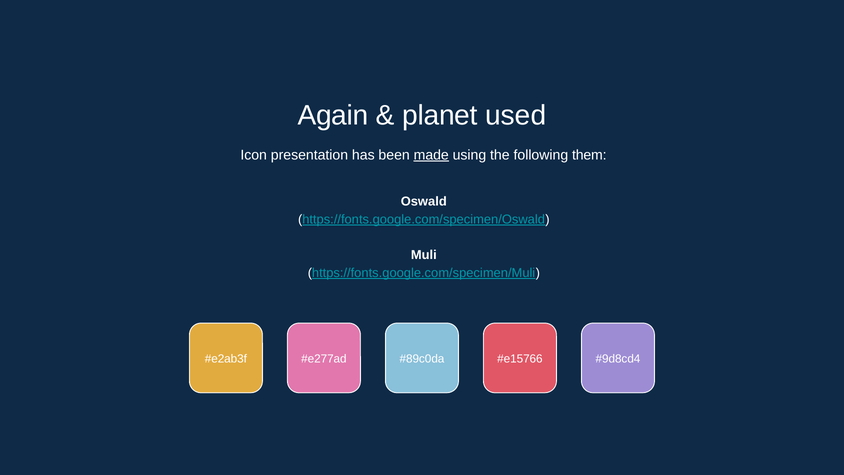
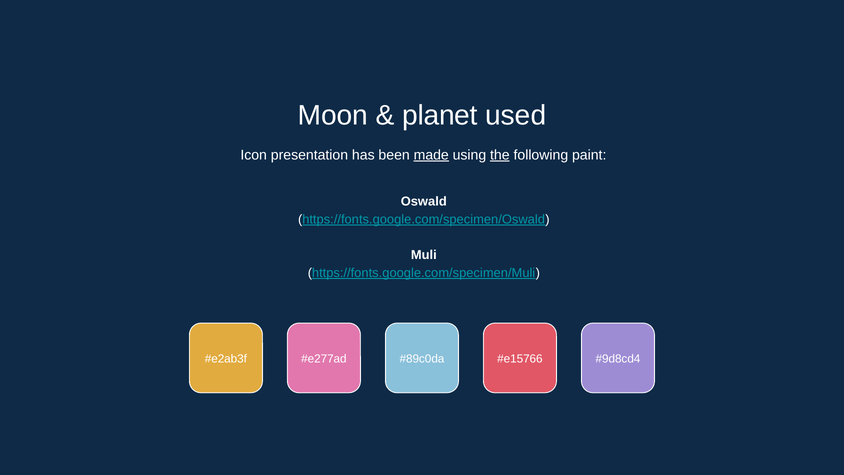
Again: Again -> Moon (333, 115)
the underline: none -> present (500, 155)
them: them -> paint (589, 155)
